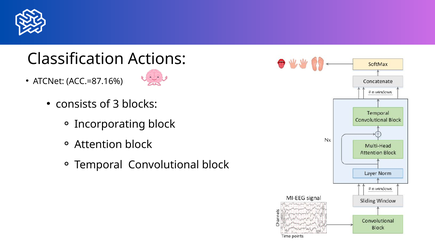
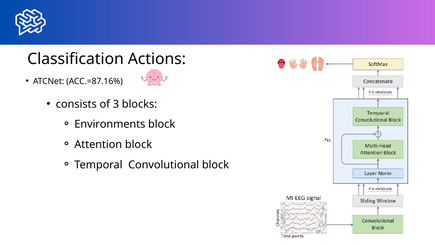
Incorporating: Incorporating -> Environments (110, 124)
